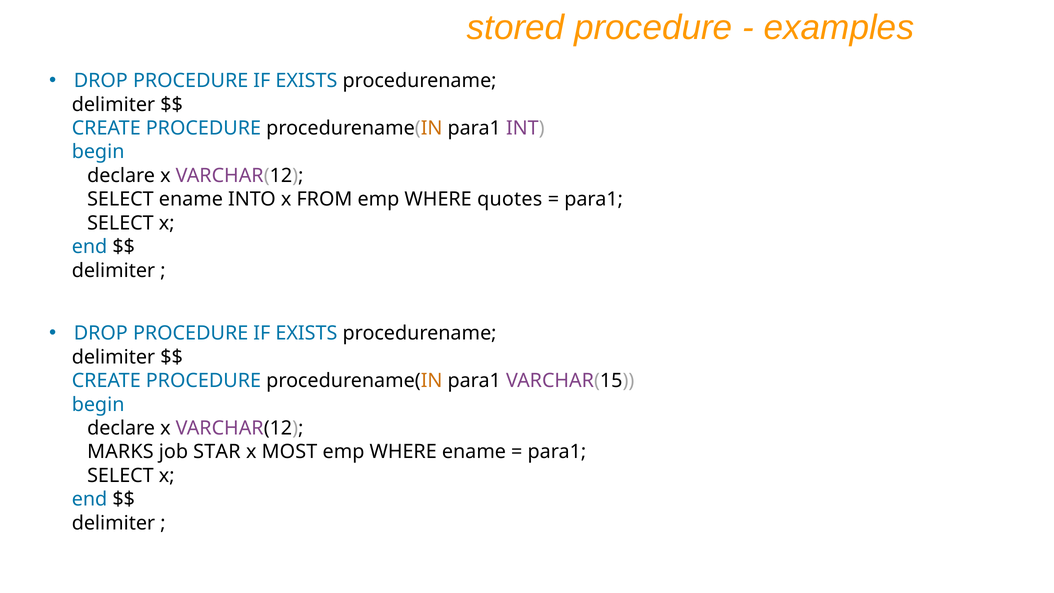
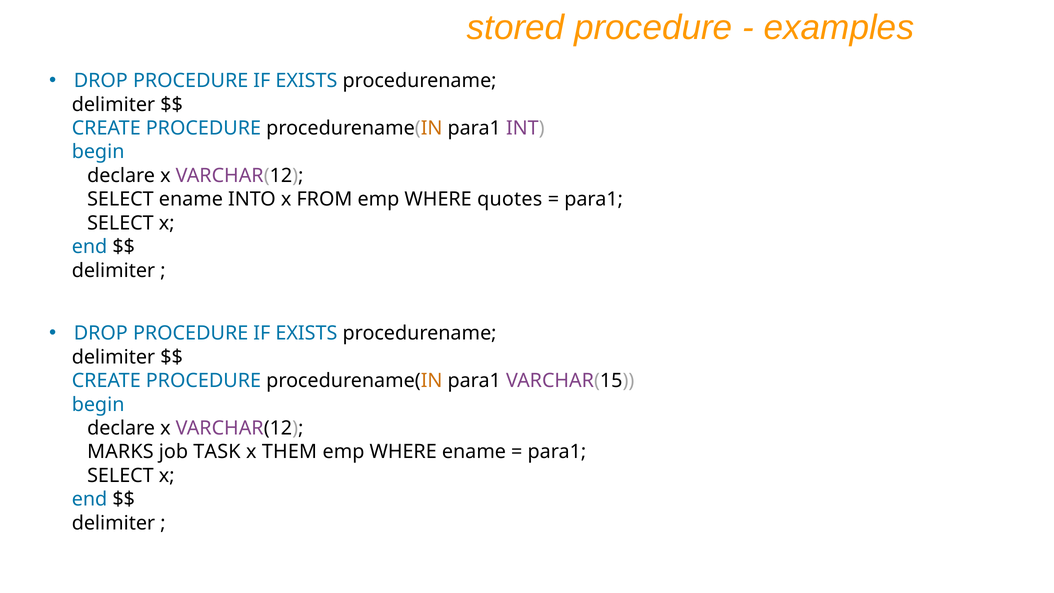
STAR: STAR -> TASK (217, 452)
MOST: MOST -> THEM (289, 452)
